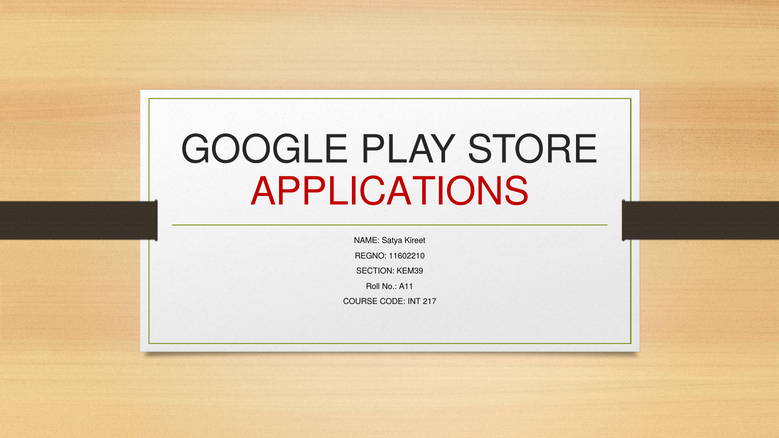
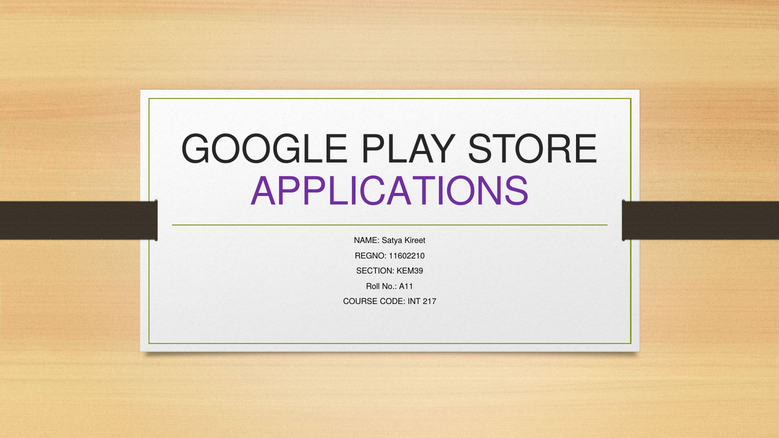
APPLICATIONS colour: red -> purple (390, 192)
